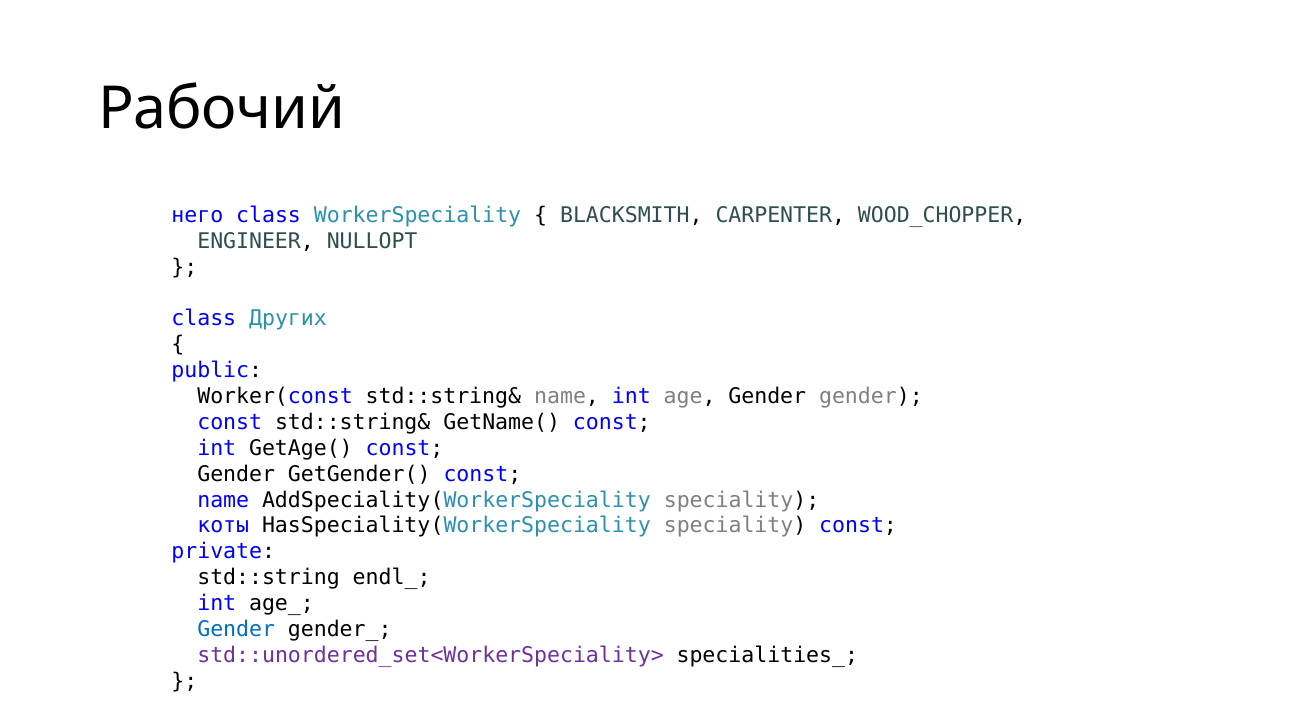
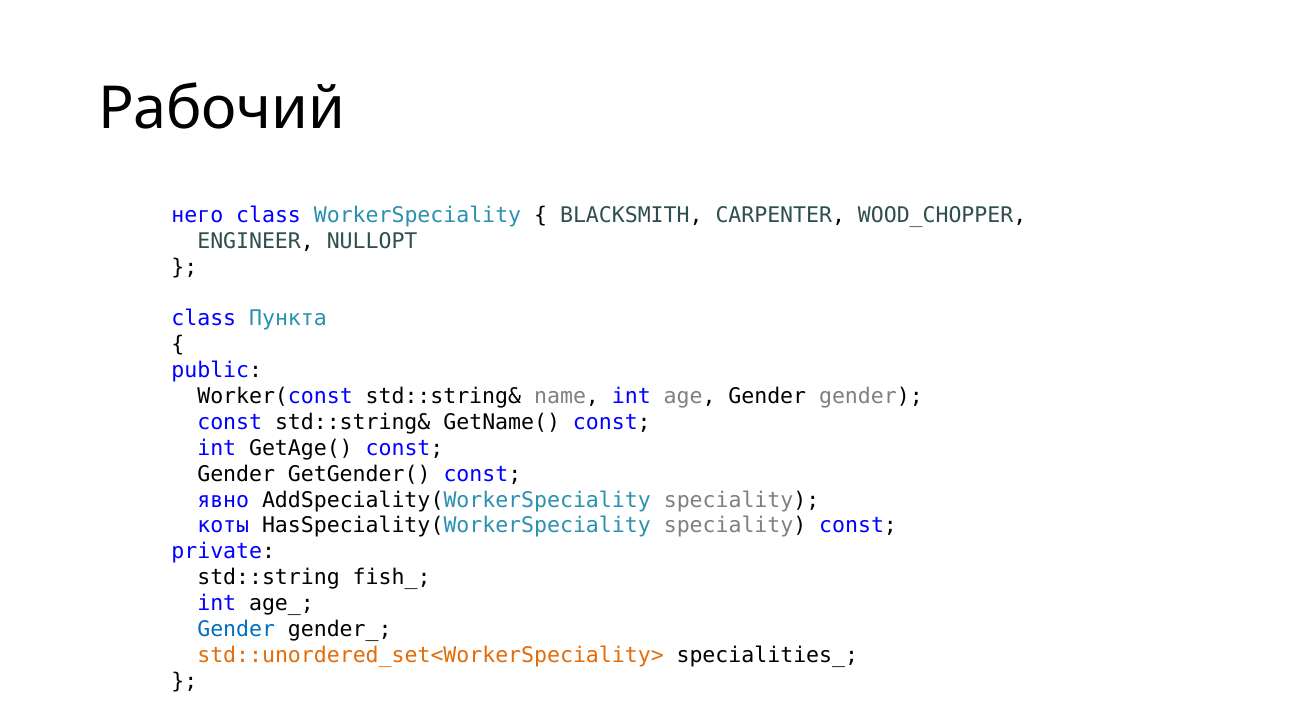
Других: Других -> Пункта (288, 319)
name: name -> явно (223, 500)
endl_: endl_ -> fish_ (392, 578)
std::unordered_set<WorkerSpeciality> colour: purple -> orange (431, 656)
